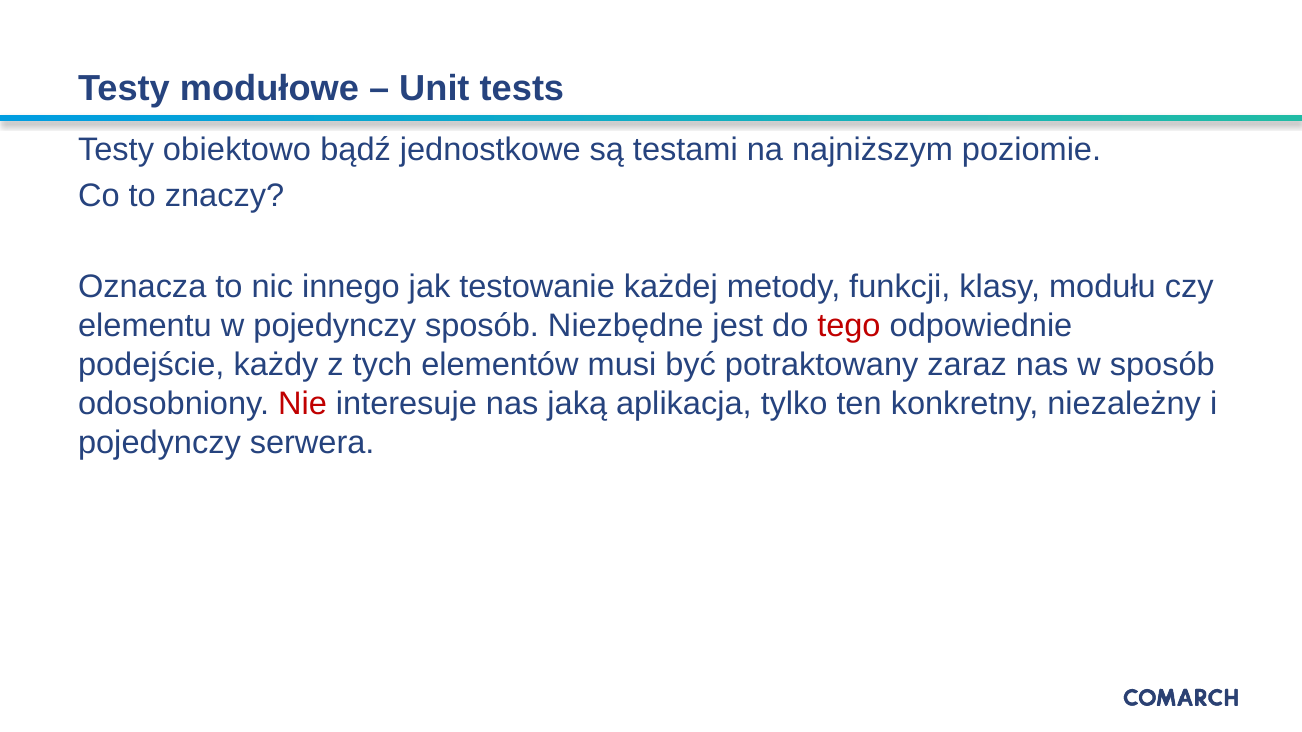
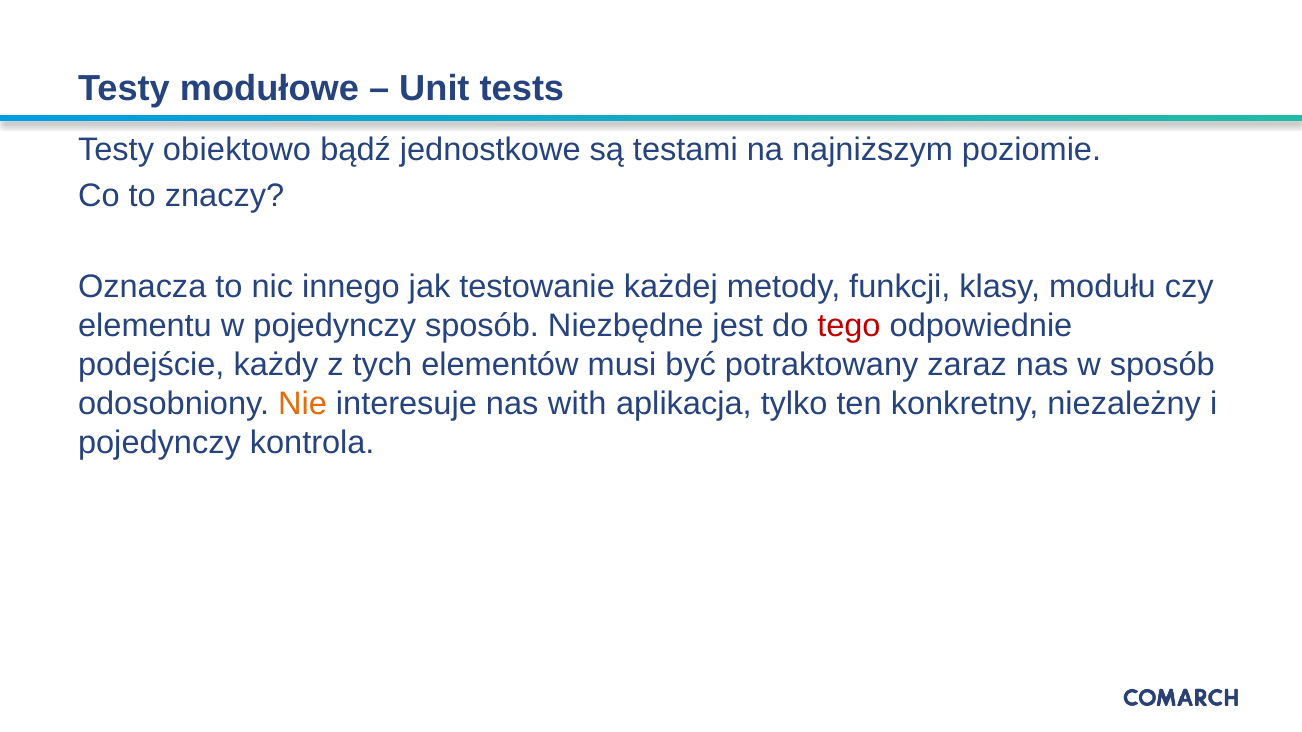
Nie colour: red -> orange (302, 404)
jaką: jaką -> with (577, 404)
serwera: serwera -> kontrola (312, 443)
